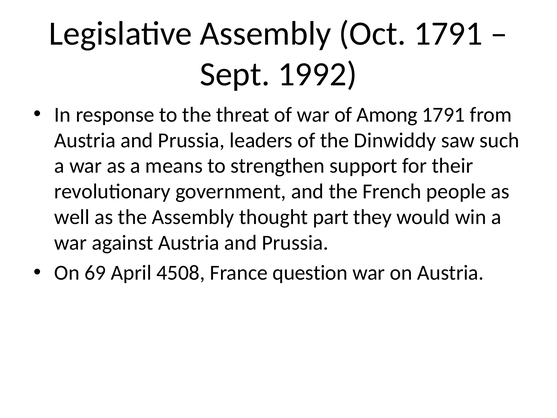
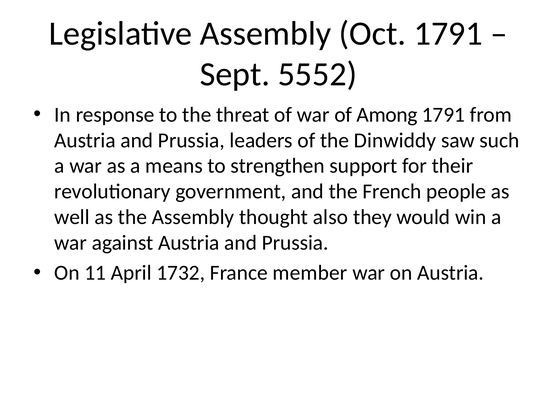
1992: 1992 -> 5552 (317, 74)
part: part -> also (331, 217)
69: 69 -> 11 (95, 273)
4508: 4508 -> 1732 (181, 273)
question: question -> member (310, 273)
